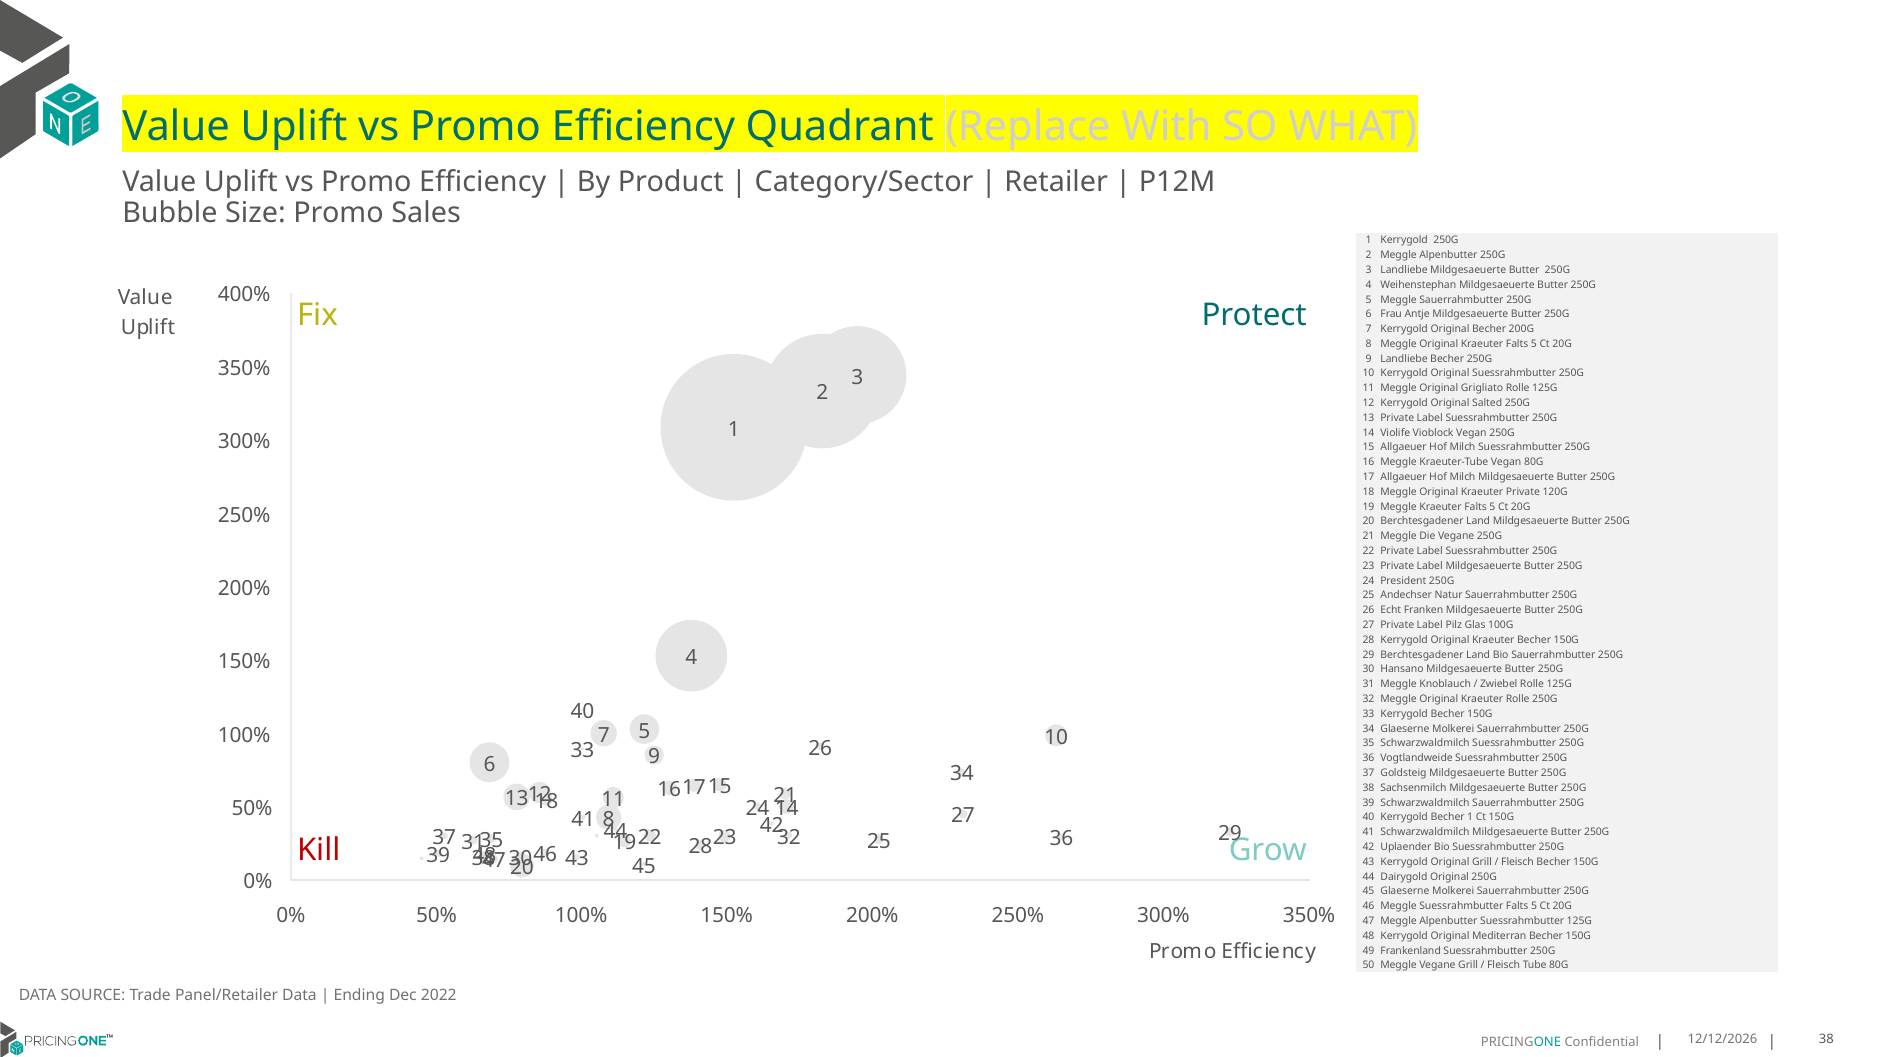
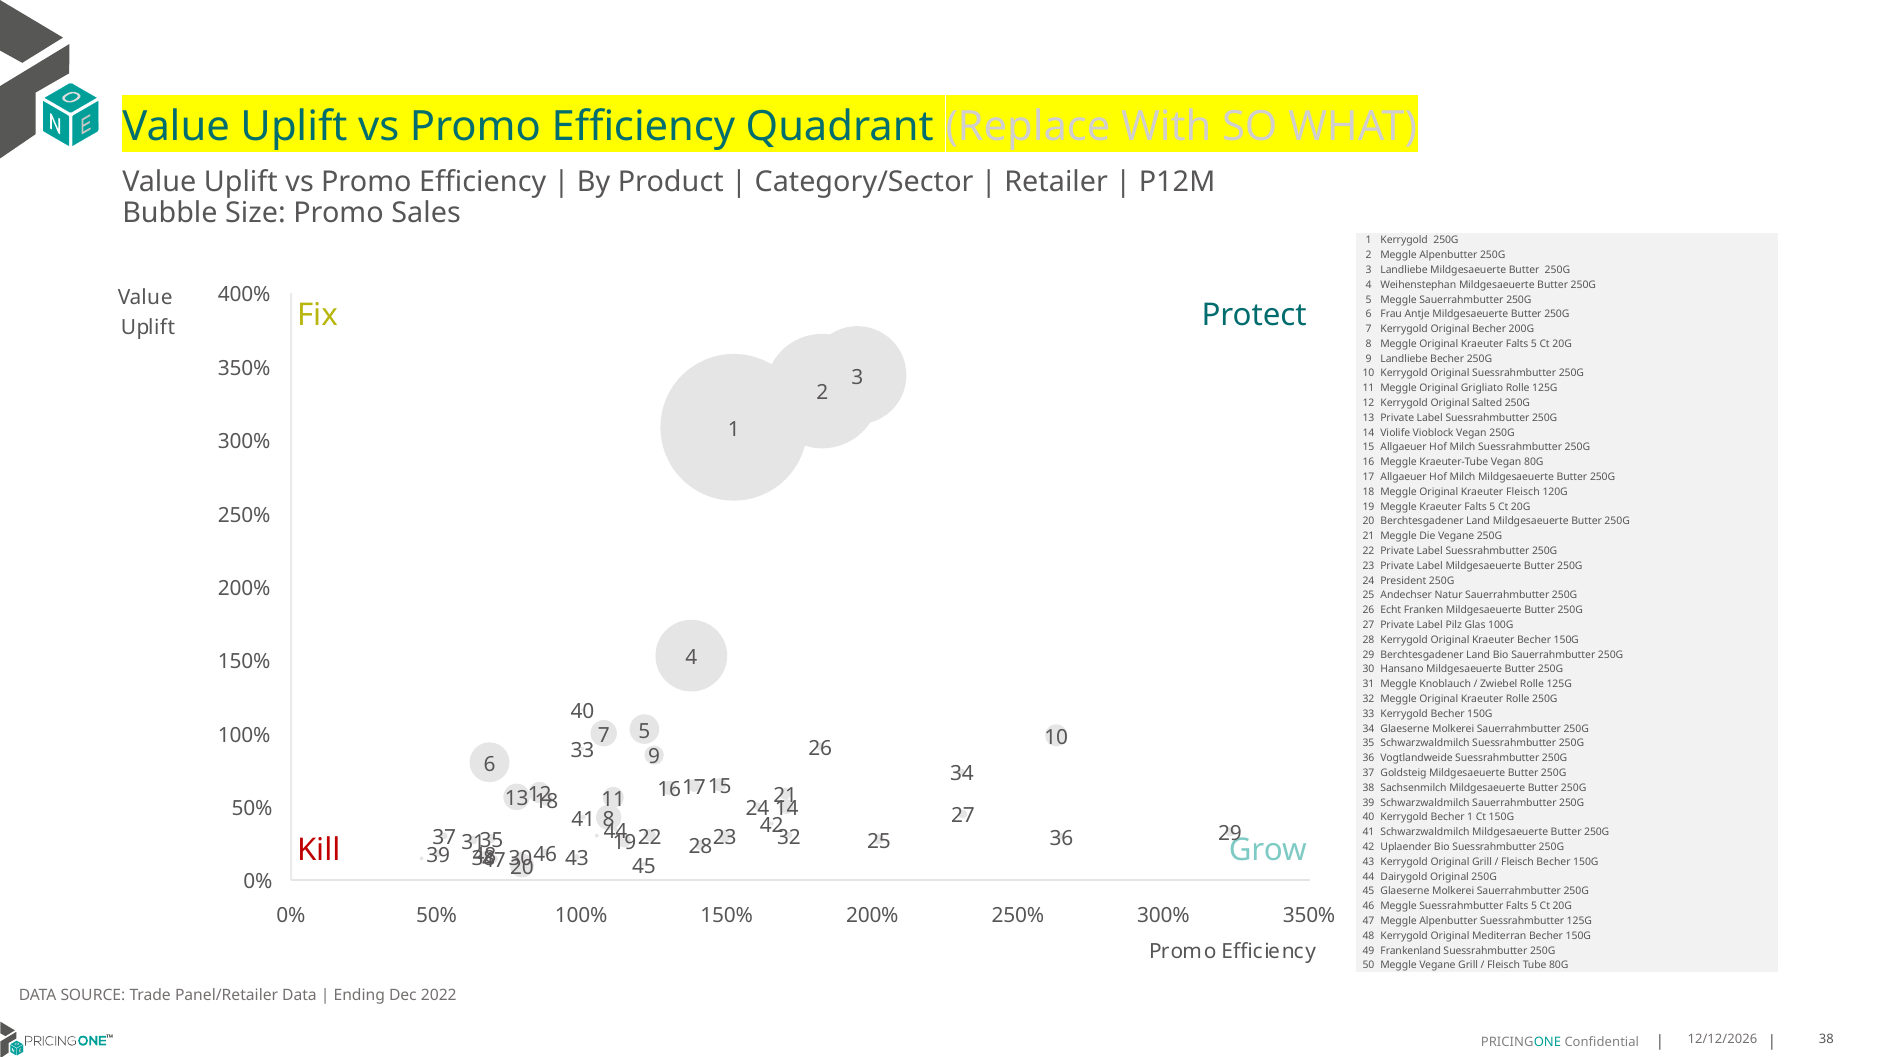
Kraeuter Private: Private -> Fleisch (1523, 492)
